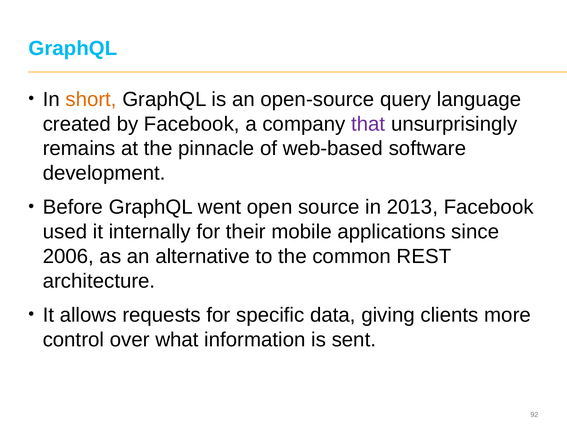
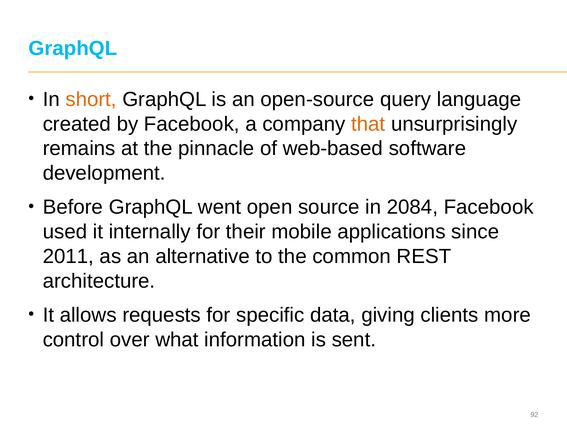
that colour: purple -> orange (368, 124)
2013: 2013 -> 2084 (412, 207)
2006: 2006 -> 2011 (68, 257)
